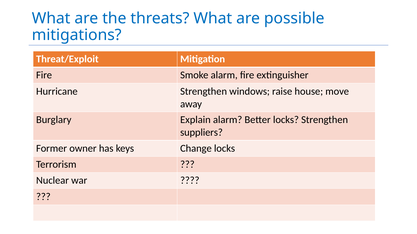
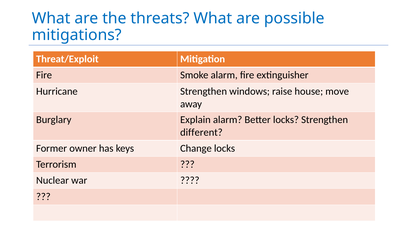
suppliers: suppliers -> different (201, 133)
